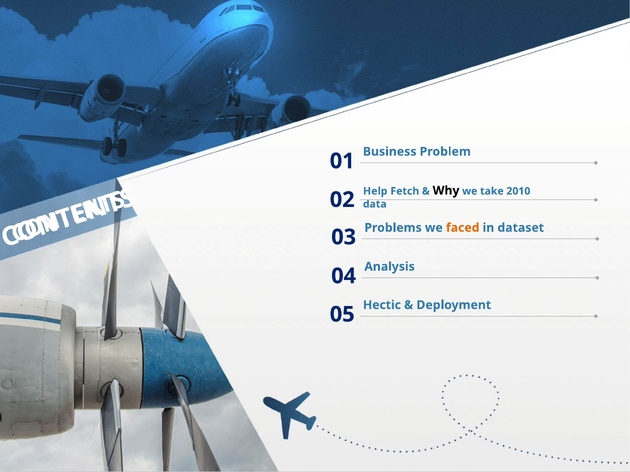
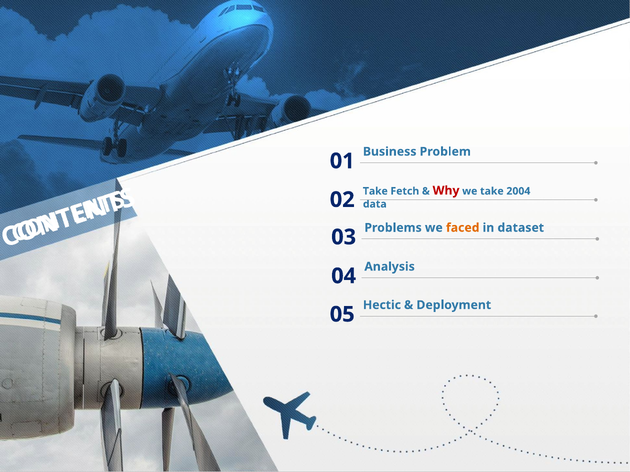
Help: Help -> Take (375, 191)
Why colour: black -> red (446, 191)
2010: 2010 -> 2004 (518, 191)
